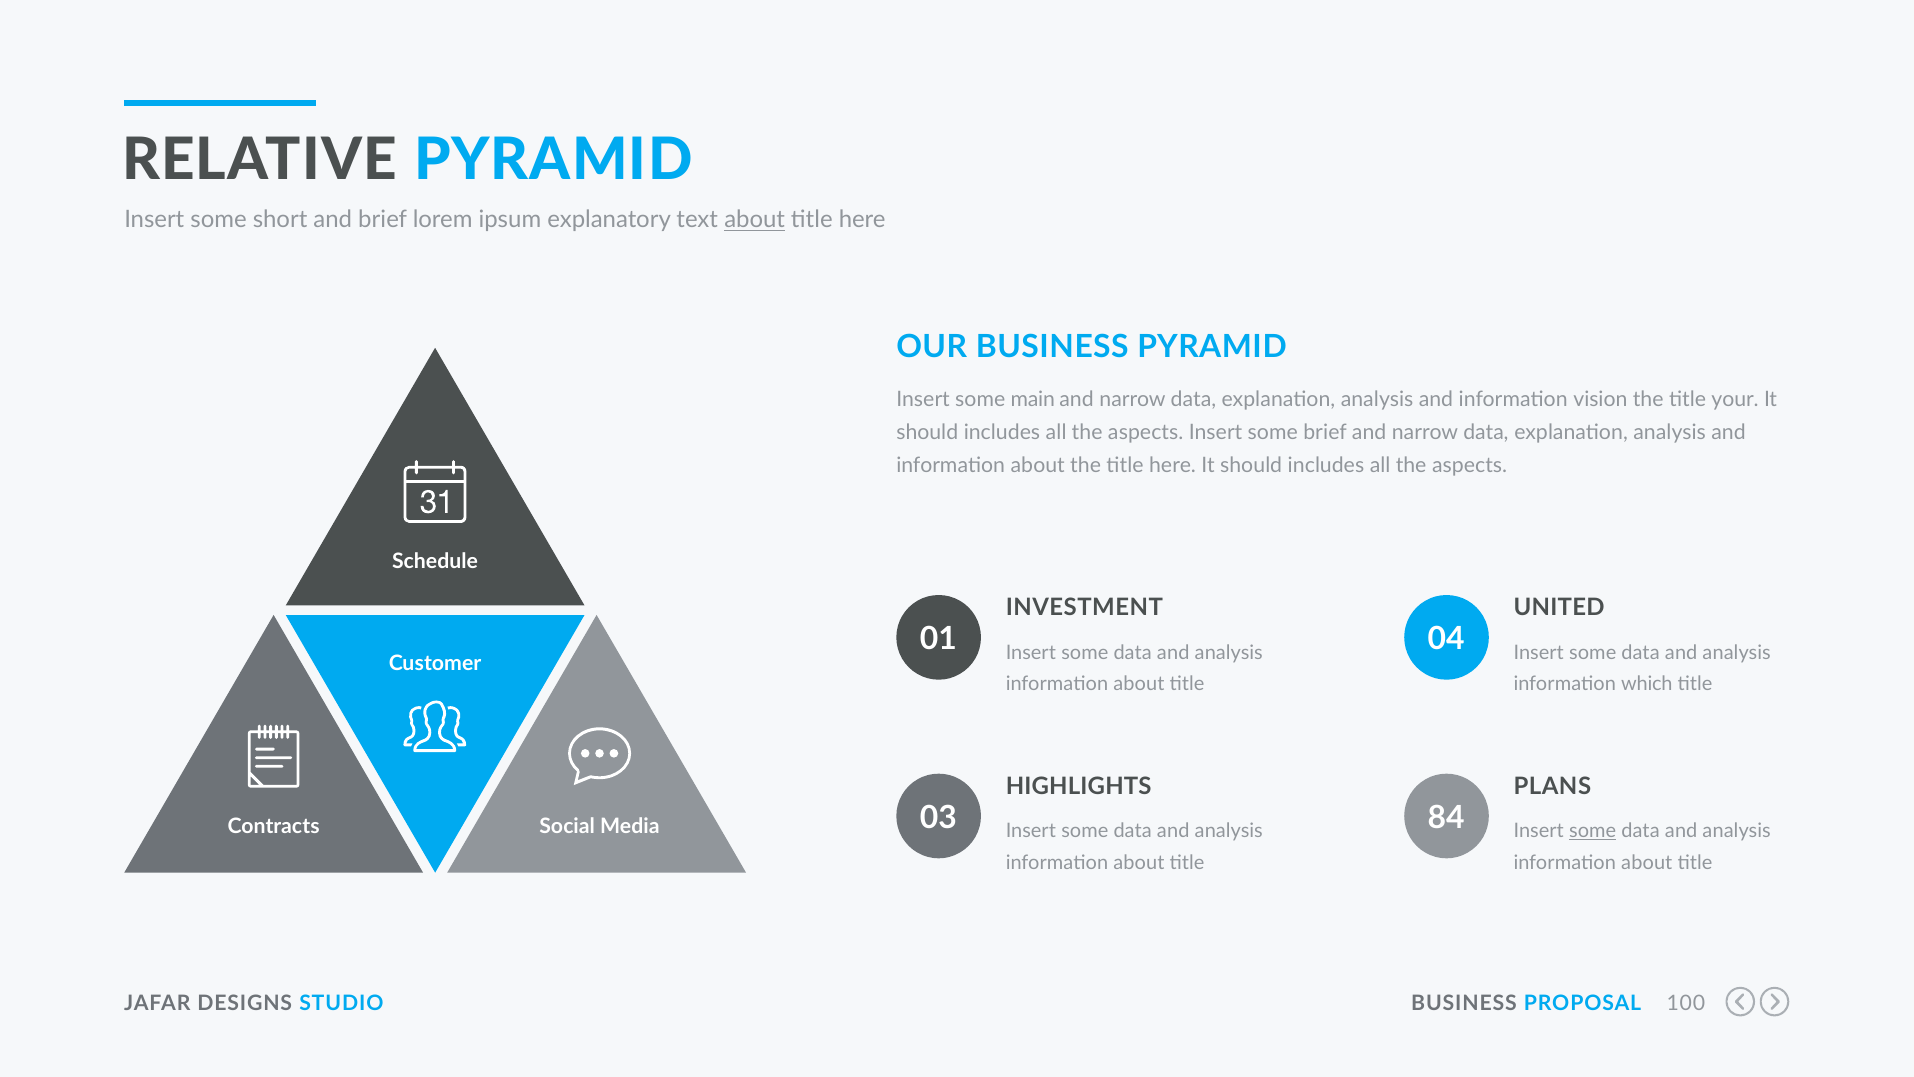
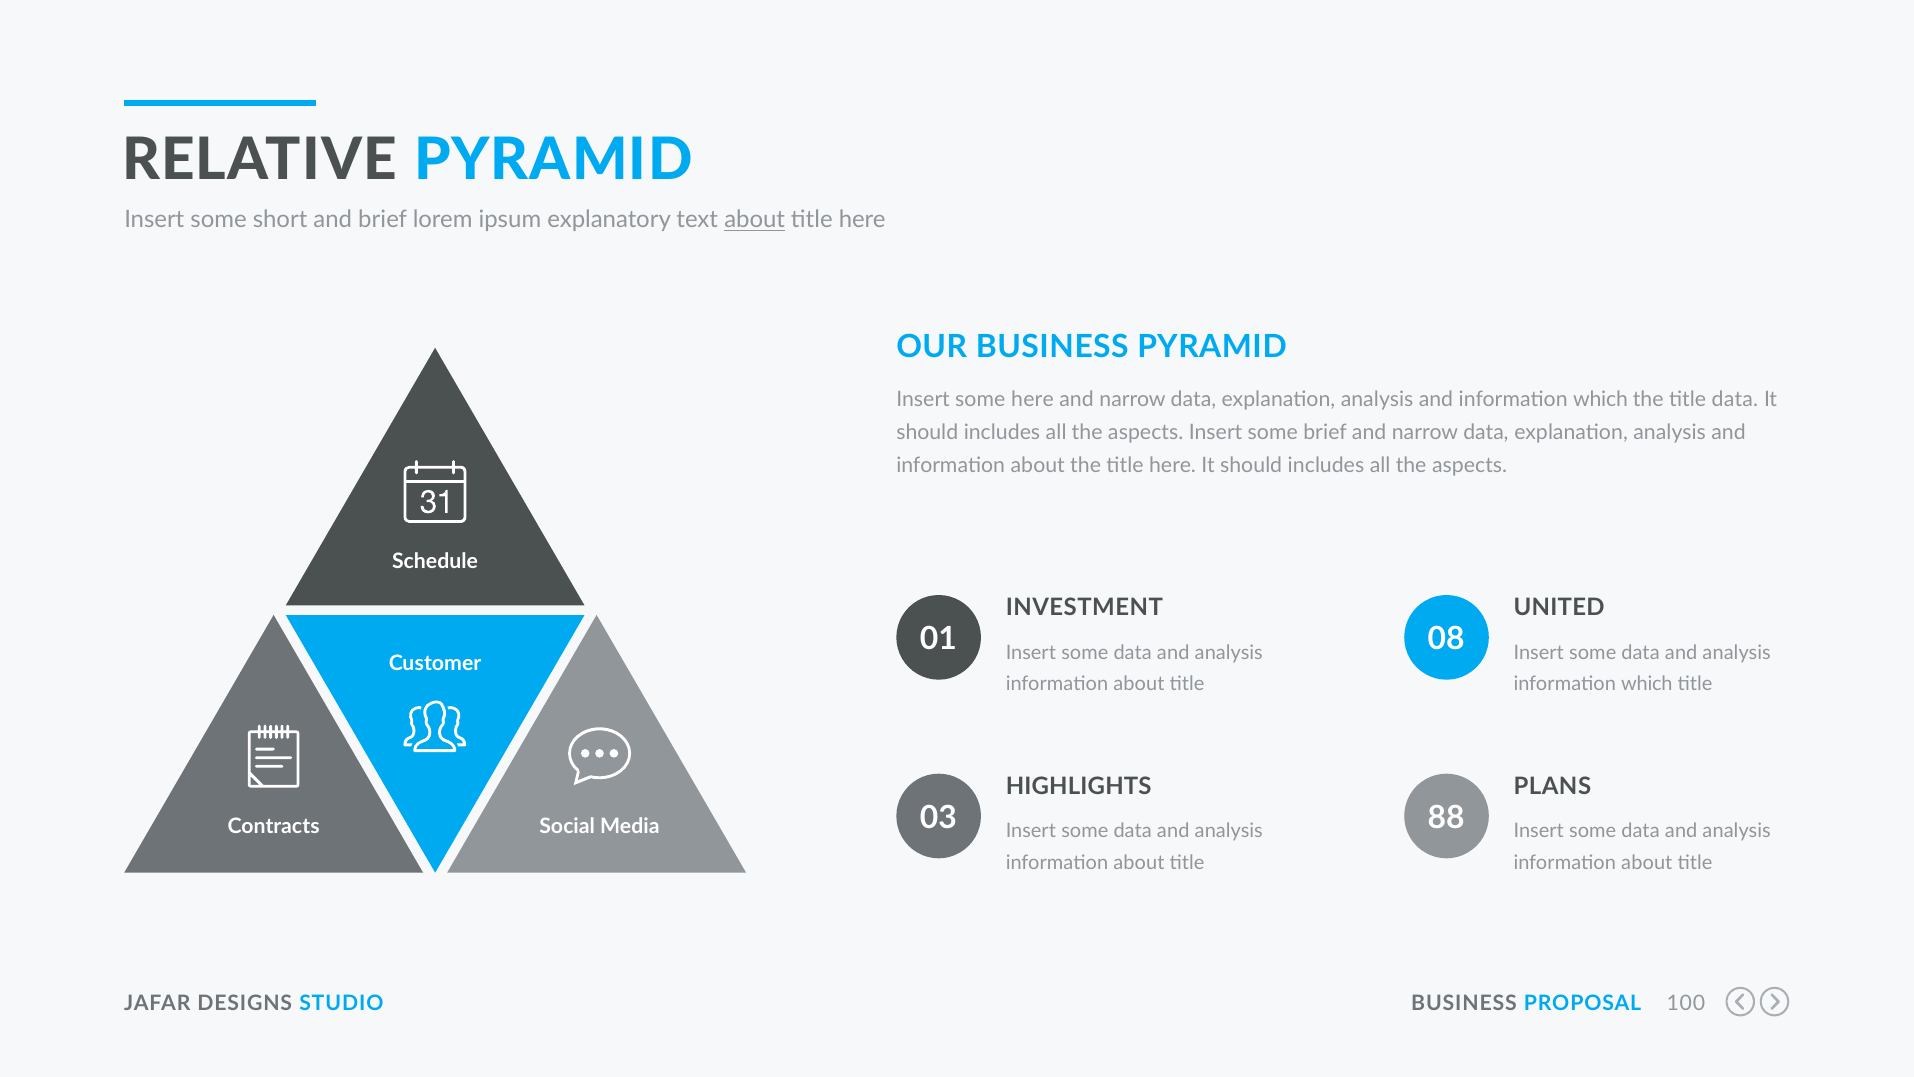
some main: main -> here (1033, 399)
and information vision: vision -> which (1600, 399)
title your: your -> data (1735, 399)
04: 04 -> 08 (1446, 639)
84: 84 -> 88 (1446, 818)
some underline: present -> none (1593, 831)
